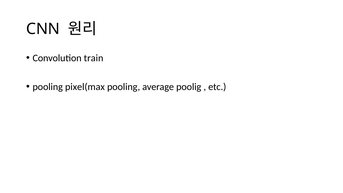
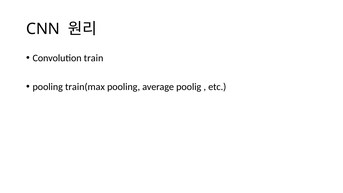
pixel(max: pixel(max -> train(max (85, 87)
